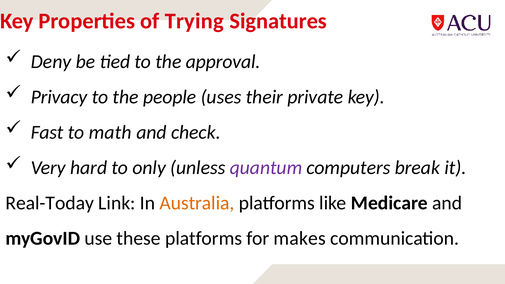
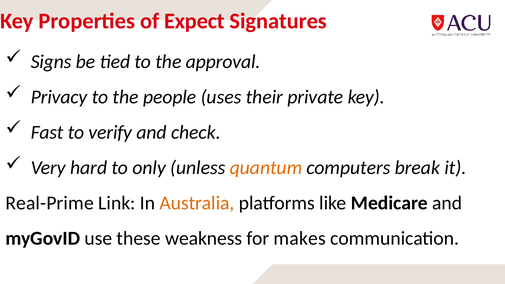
Trying: Trying -> Expect (194, 21)
Deny: Deny -> Signs (51, 62)
math: math -> verify (110, 132)
quantum colour: purple -> orange (266, 168)
Real-Today: Real-Today -> Real-Prime (50, 203)
these platforms: platforms -> weakness (204, 239)
